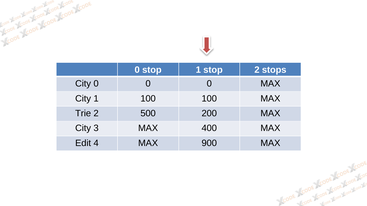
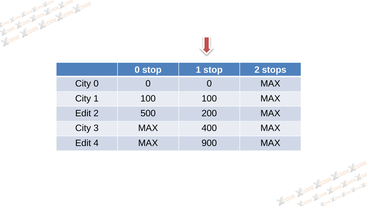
Trie: Trie -> Edit (83, 114)
